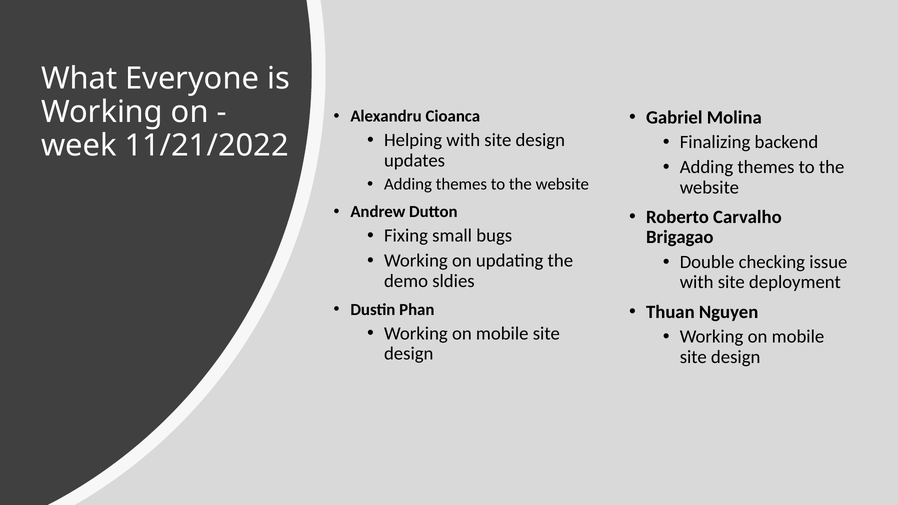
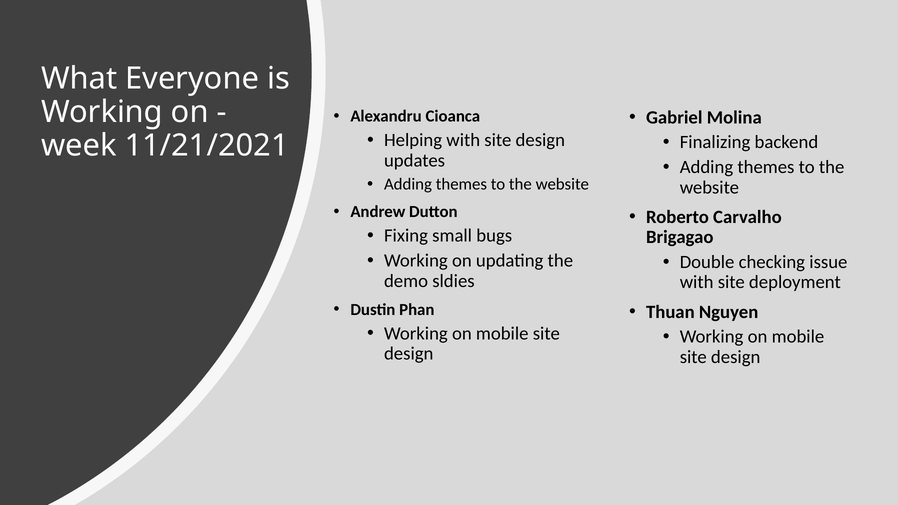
11/21/2022: 11/21/2022 -> 11/21/2021 (207, 145)
